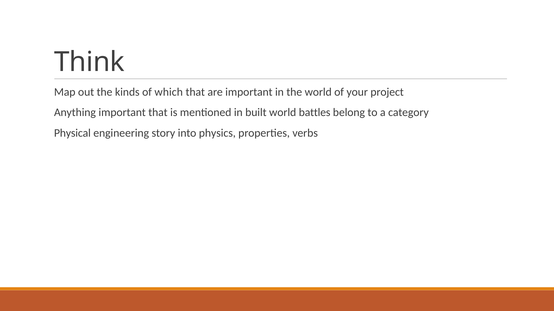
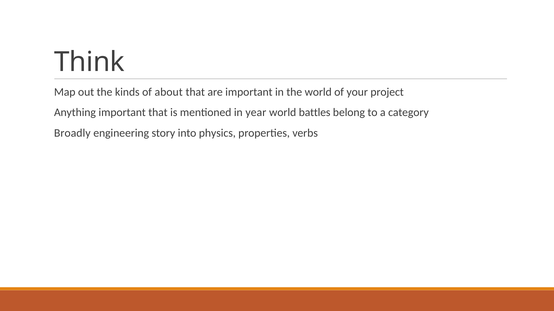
which: which -> about (169, 92)
built: built -> year (256, 113)
Physical: Physical -> Broadly (72, 133)
